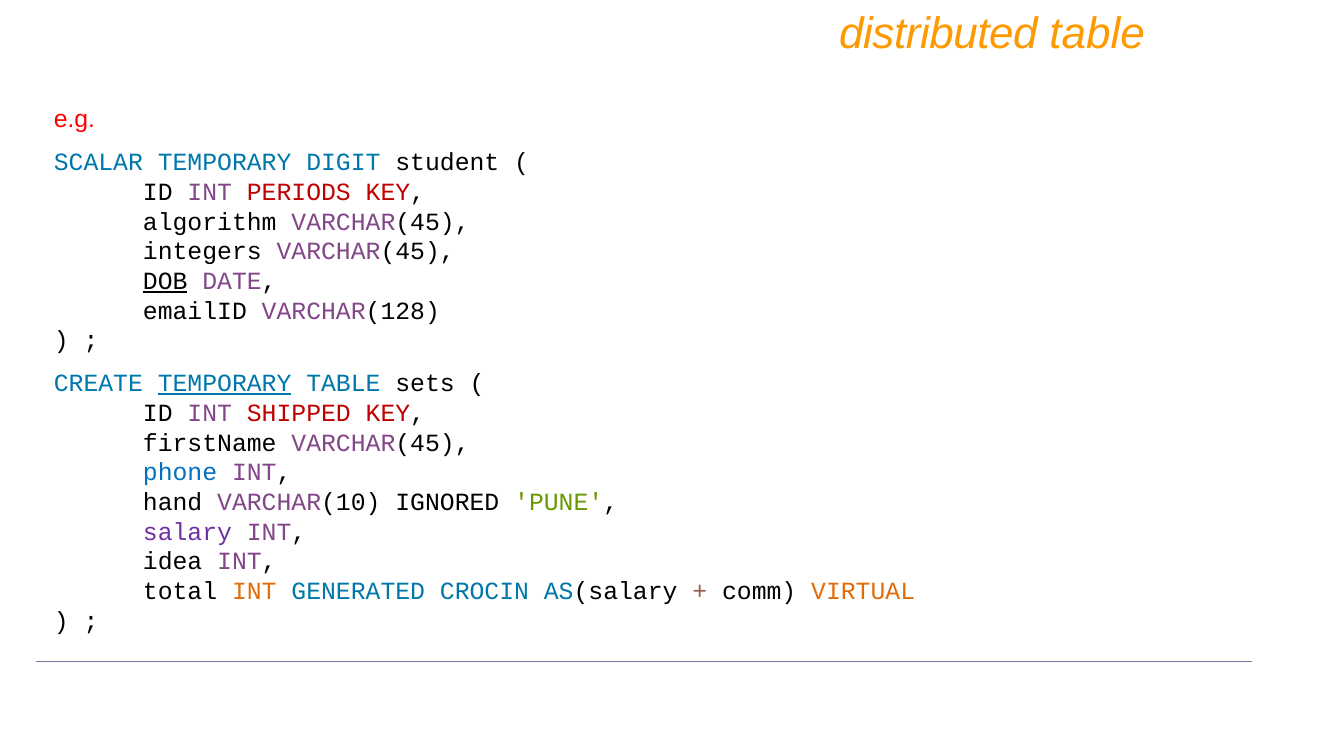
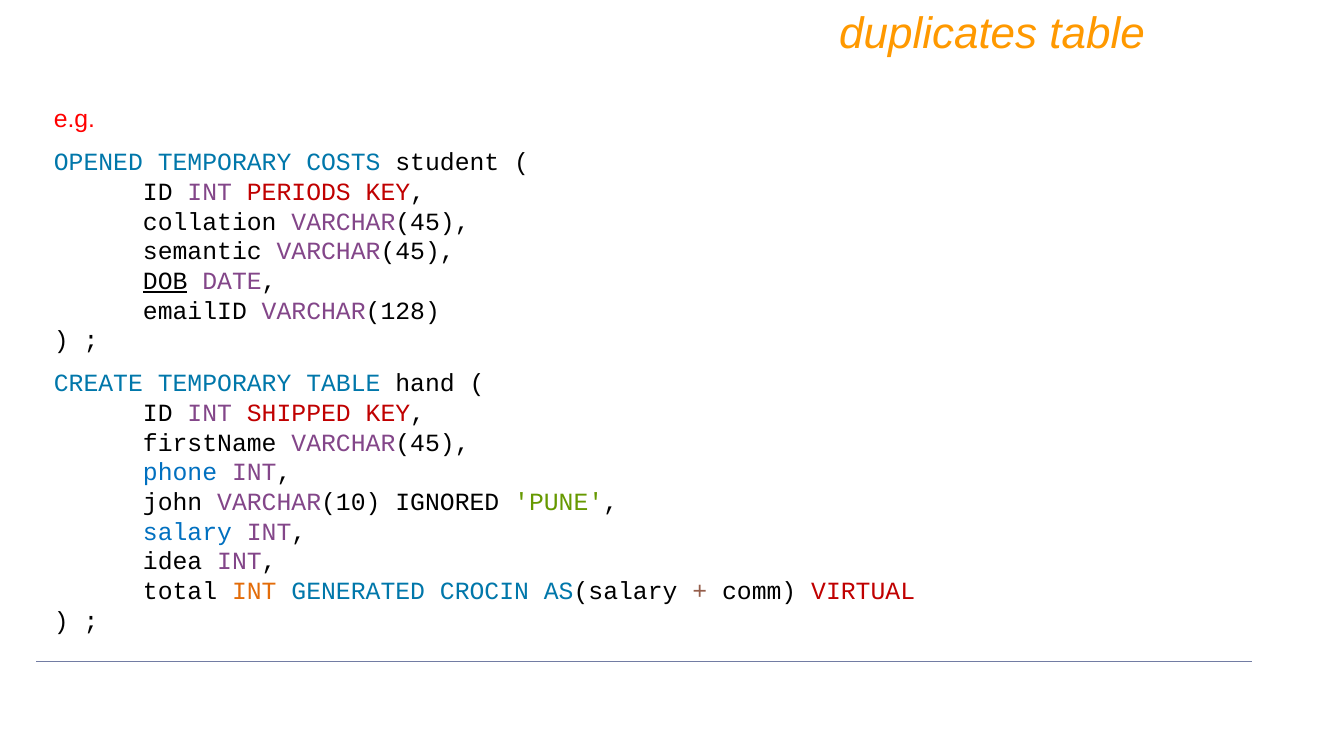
distributed: distributed -> duplicates (938, 34)
SCALAR: SCALAR -> OPENED (98, 163)
DIGIT: DIGIT -> COSTS (343, 163)
algorithm: algorithm -> collation (210, 222)
integers: integers -> semantic (202, 252)
TEMPORARY underline: present -> none (225, 384)
sets: sets -> hand (425, 384)
hand: hand -> john (173, 503)
salary colour: purple -> blue (187, 532)
VIRTUAL colour: orange -> red (863, 592)
